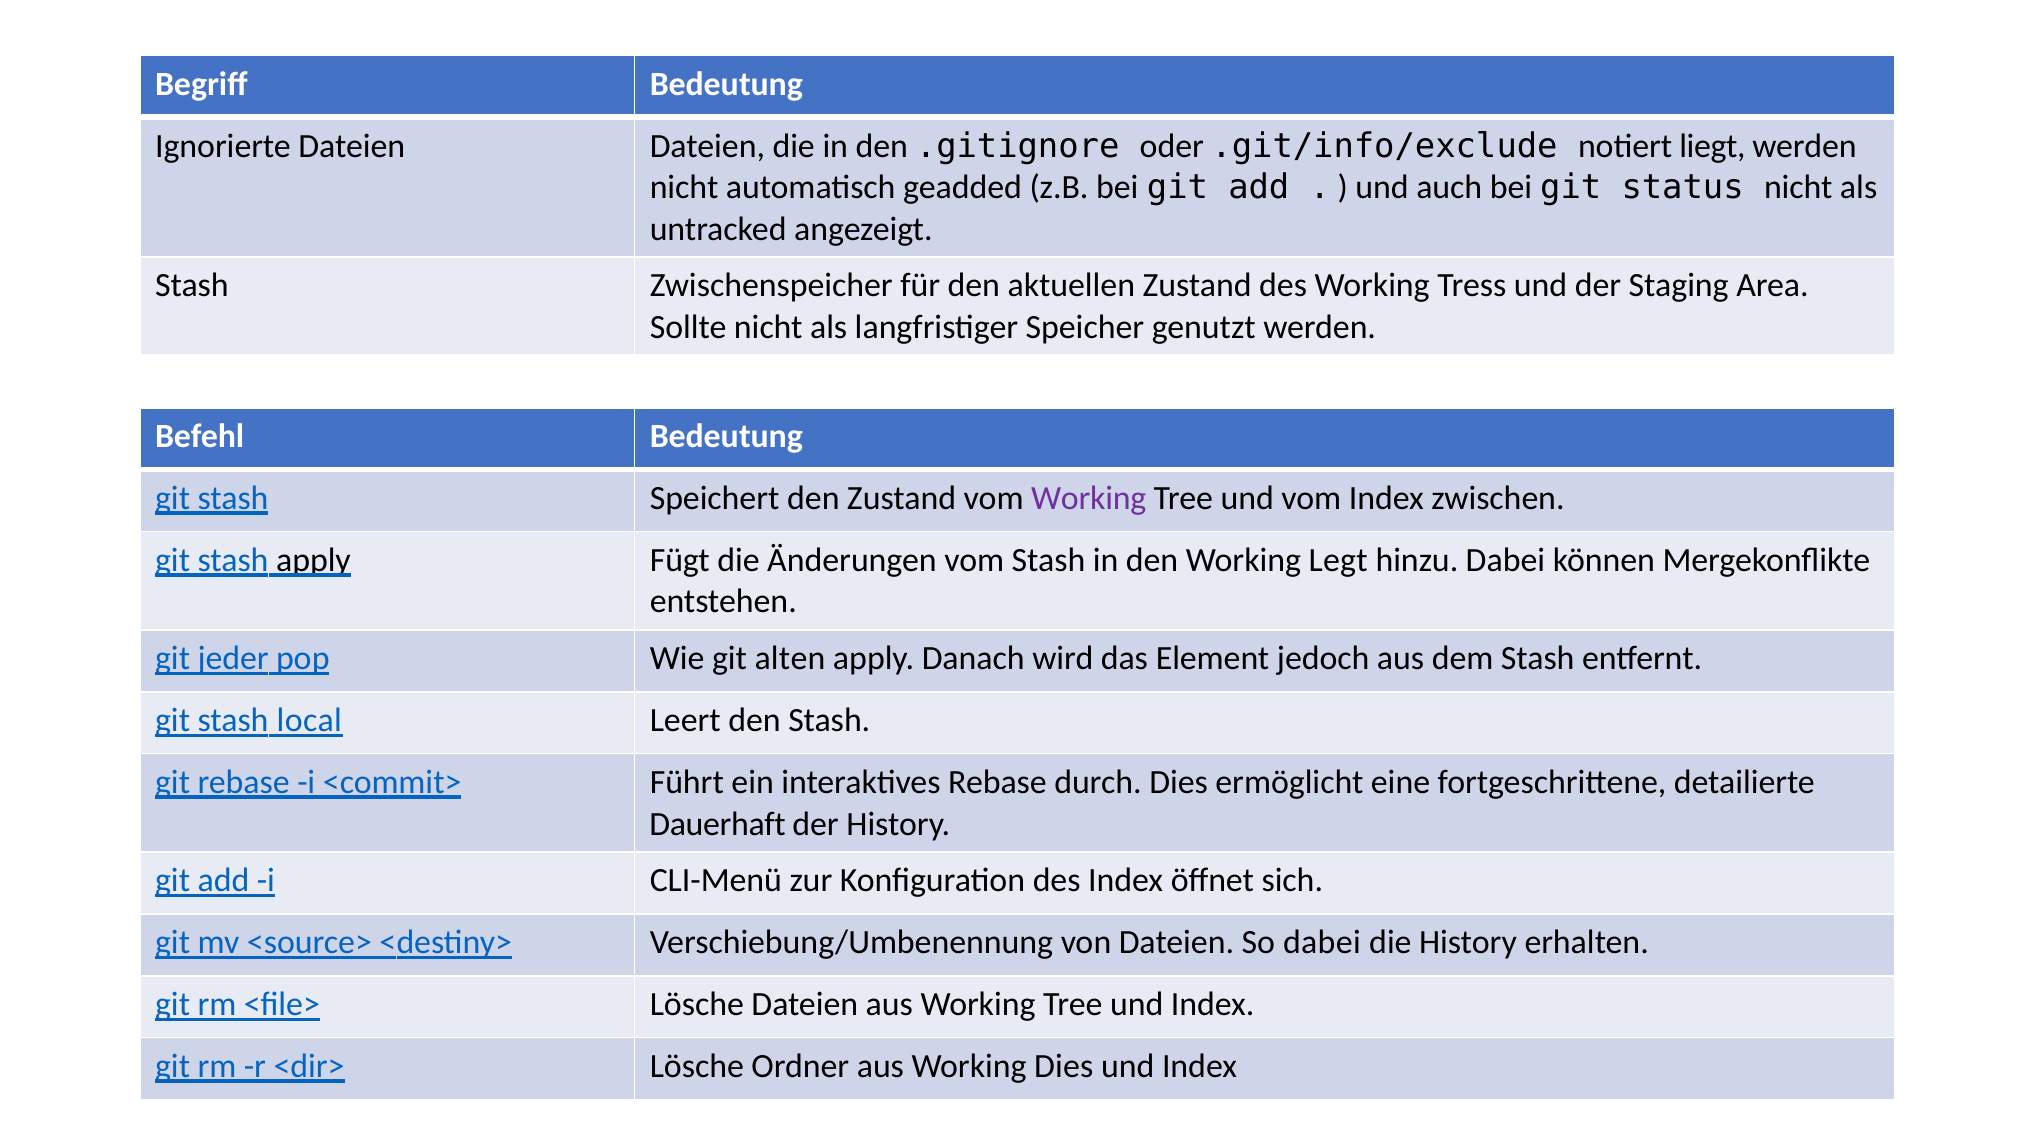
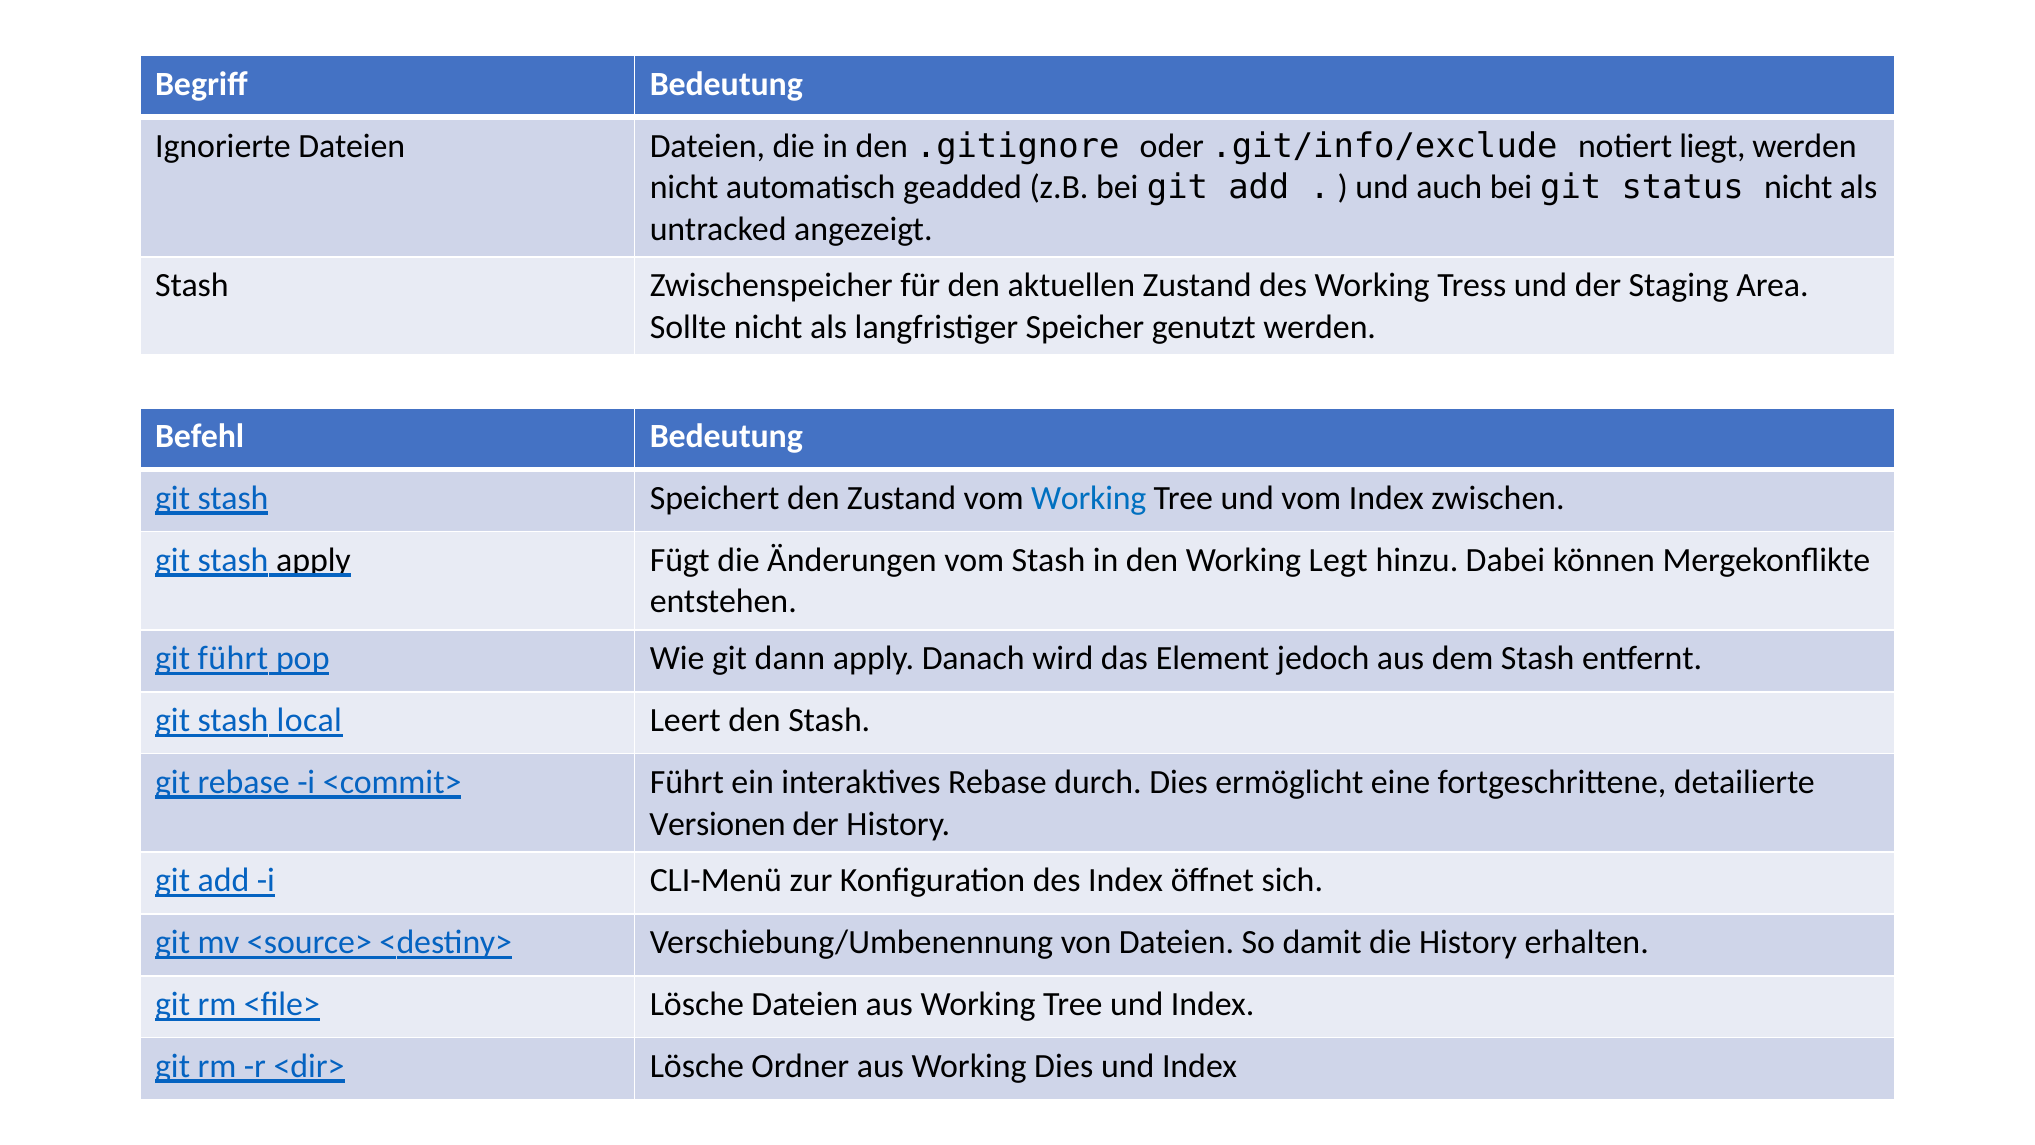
Working colour: purple -> blue (1089, 498)
git jeder: jeder -> führt (233, 658)
alten: alten -> dann (790, 658)
Dauerhaft: Dauerhaft -> Versionen (718, 824)
So dabei: dabei -> damit (1322, 942)
